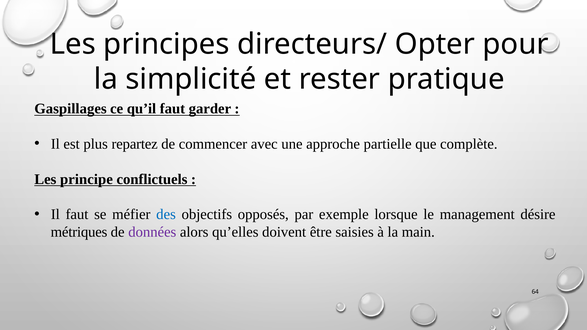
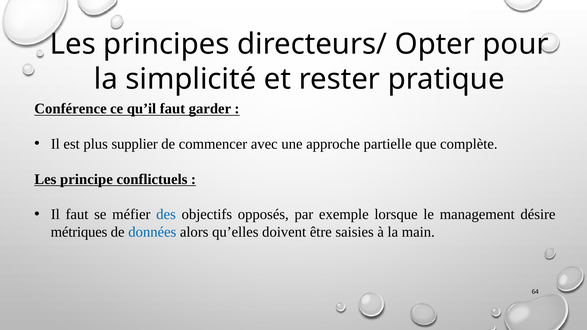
Gaspillages: Gaspillages -> Conférence (71, 109)
repartez: repartez -> supplier (135, 144)
données colour: purple -> blue (152, 232)
